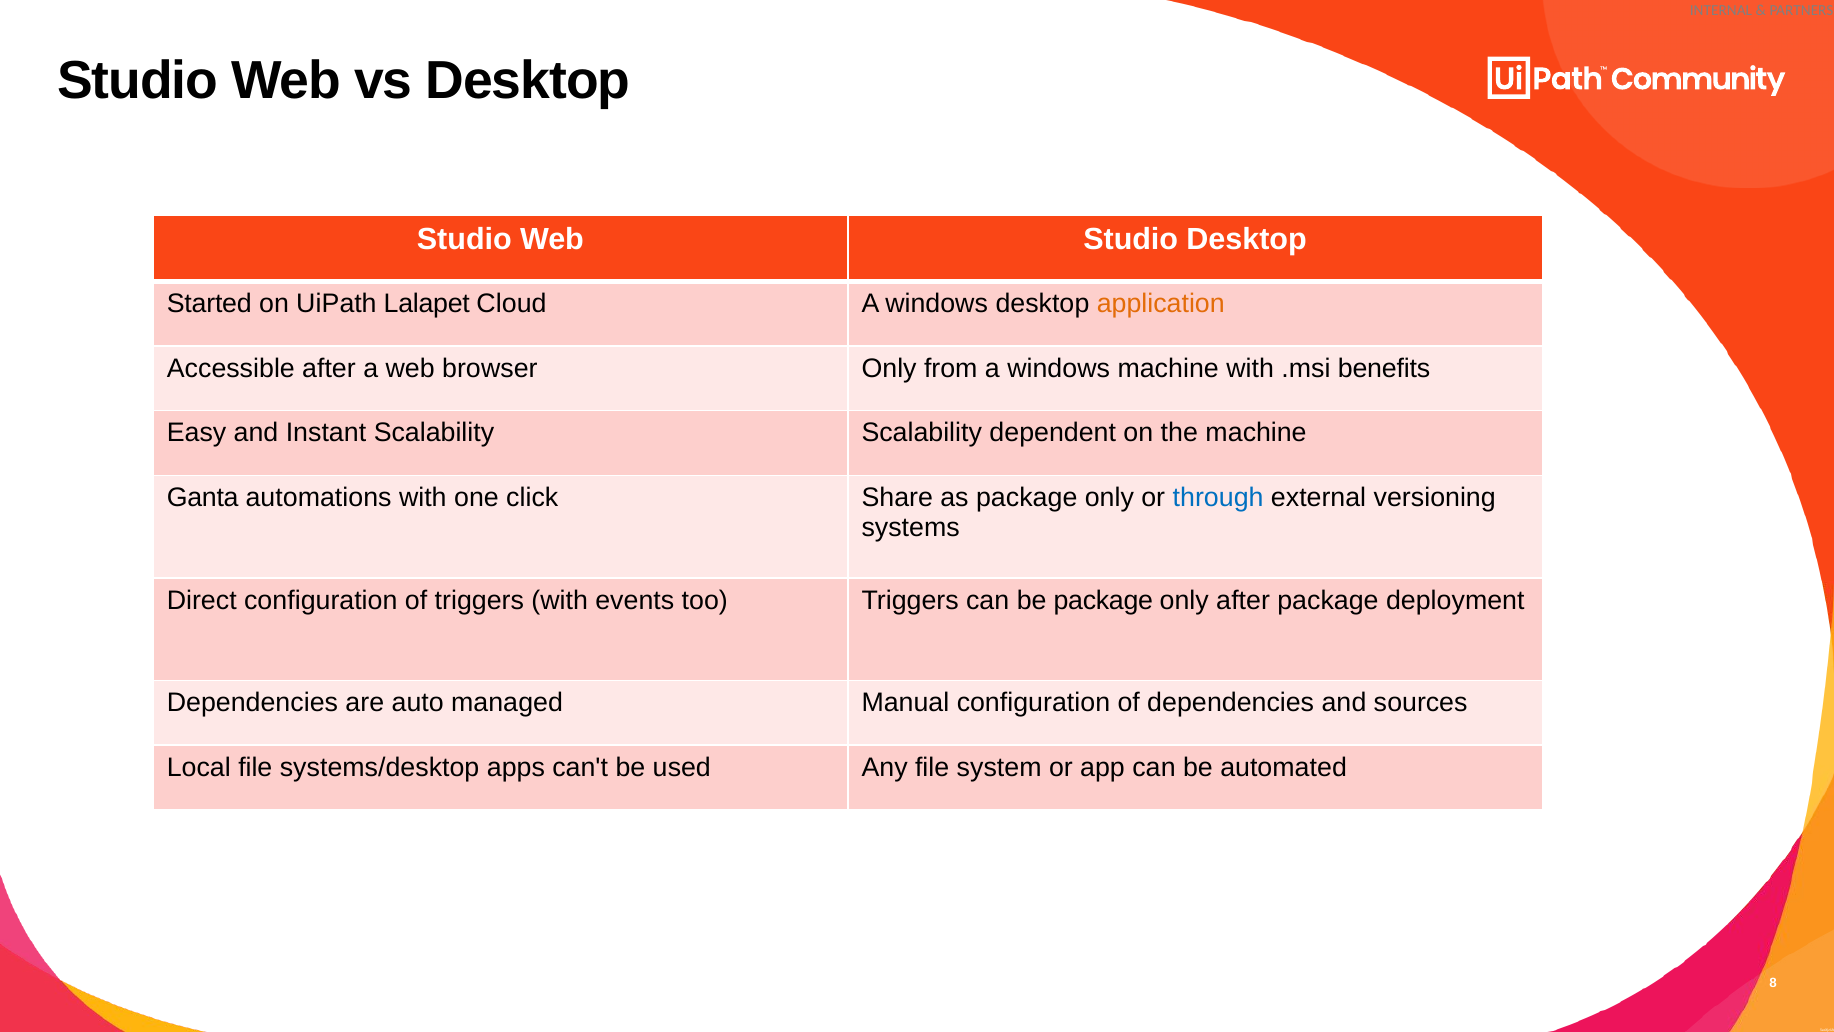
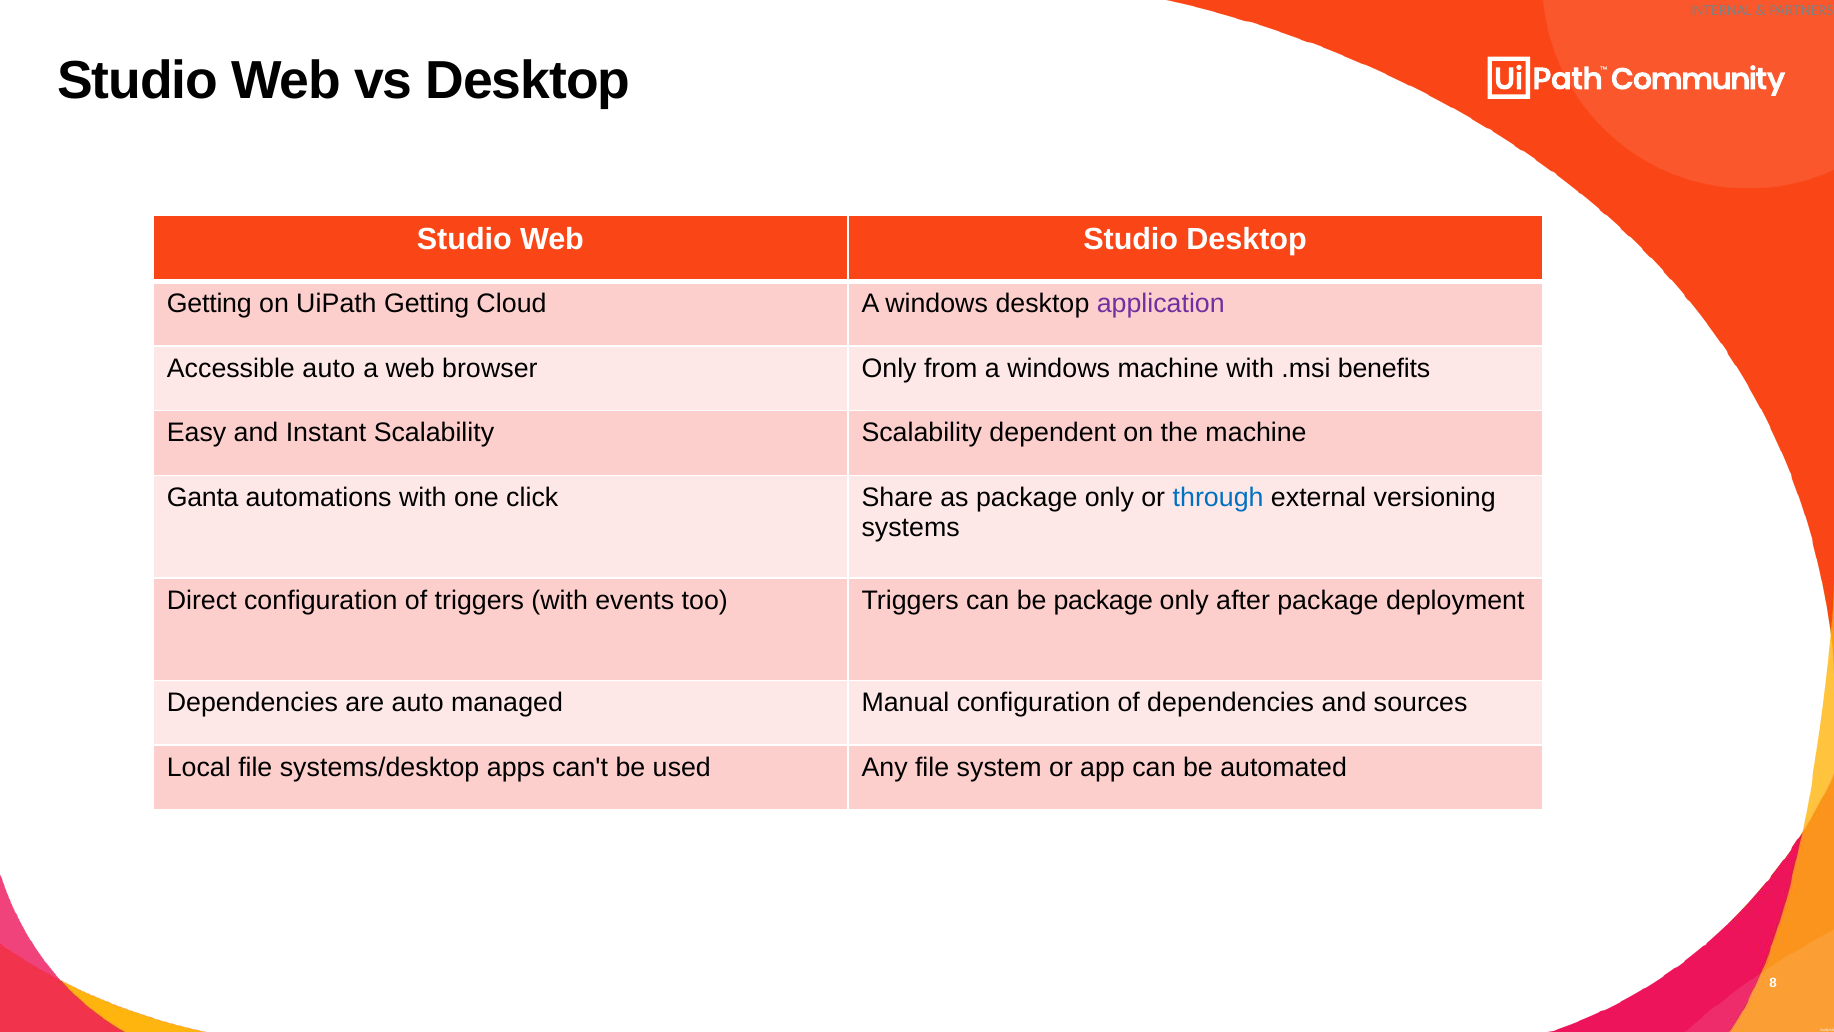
Started: Started -> Getting (209, 303)
UiPath Lalapet: Lalapet -> Getting (427, 303)
application colour: orange -> purple (1161, 303)
Accessible after: after -> auto (329, 368)
